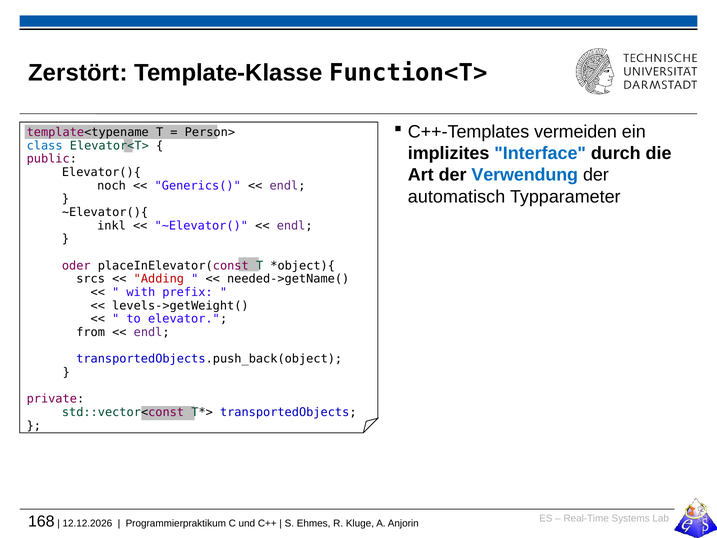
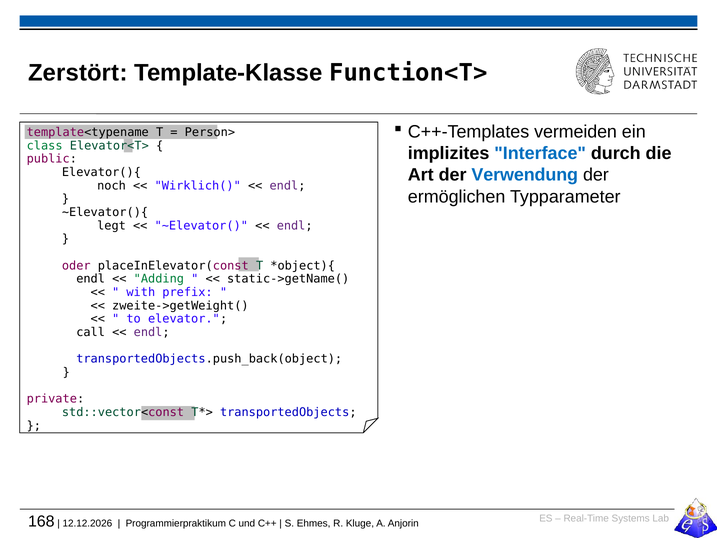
class colour: blue -> green (45, 146)
Generics(: Generics( -> Wirklich( (198, 186)
automatisch: automatisch -> ermöglichen (457, 197)
inkl: inkl -> legt (112, 226)
srcs: srcs -> endl (91, 279)
Adding colour: red -> green (159, 279)
needed->getName(: needed->getName( -> static->getName( (288, 279)
levels->getWeight(: levels->getWeight( -> zweite->getWeight( (180, 306)
from: from -> call (91, 332)
